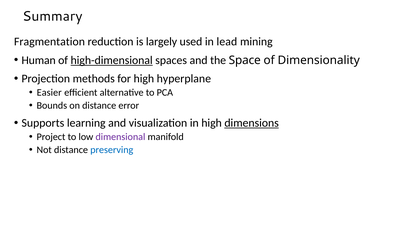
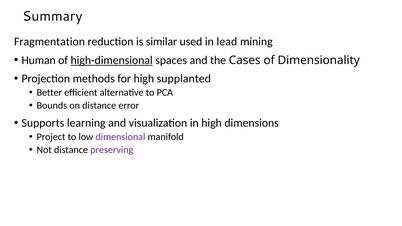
largely: largely -> similar (162, 42)
Space: Space -> Cases (245, 60)
hyperplane: hyperplane -> supplanted (184, 79)
Easier: Easier -> Better (49, 93)
dimensions underline: present -> none (252, 123)
preserving colour: blue -> purple (112, 150)
